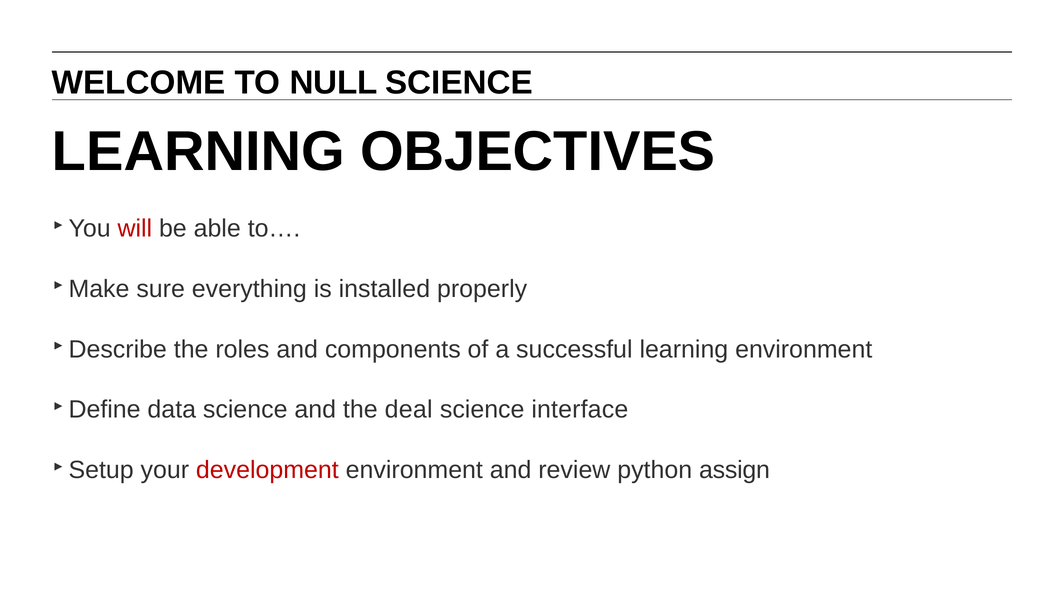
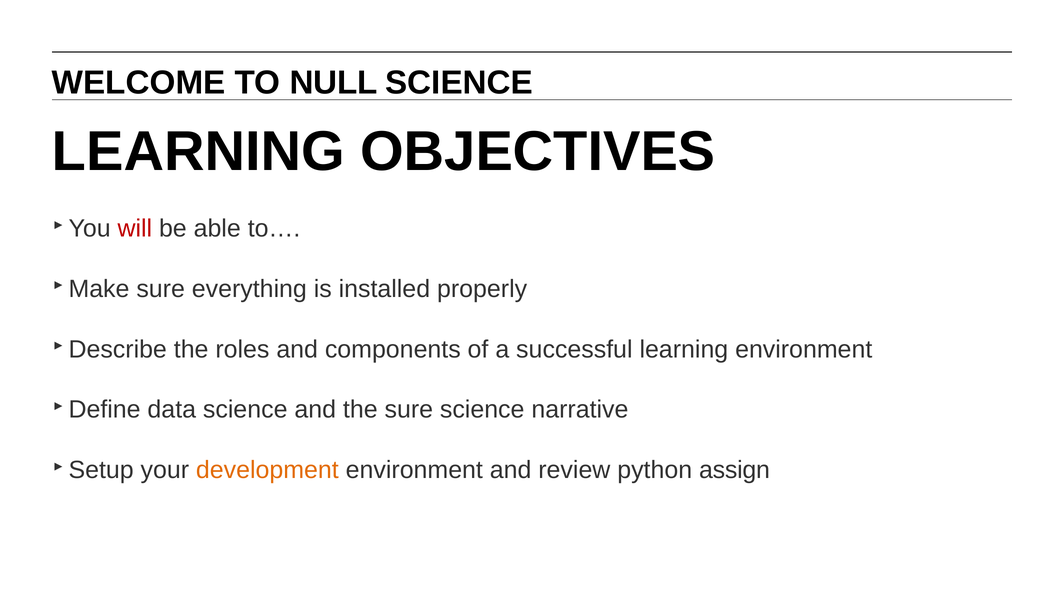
the deal: deal -> sure (409, 409)
interface: interface -> narrative (580, 409)
development colour: red -> orange (267, 470)
